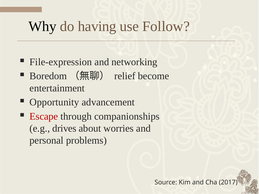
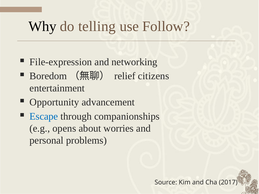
having: having -> telling (97, 26)
become: become -> citizens (154, 76)
Escape colour: red -> blue (44, 116)
drives: drives -> opens (64, 129)
